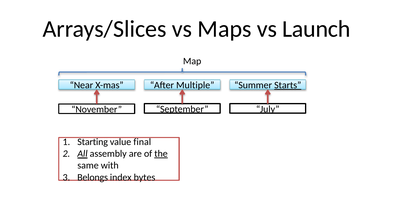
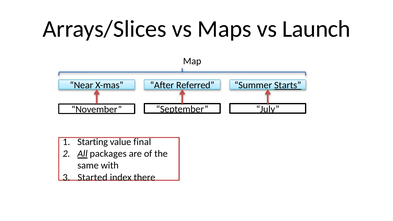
Multiple: Multiple -> Referred (195, 85)
assembly: assembly -> packages (108, 154)
the underline: present -> none (161, 154)
Belongs: Belongs -> Started (93, 177)
bytes: bytes -> there (144, 177)
